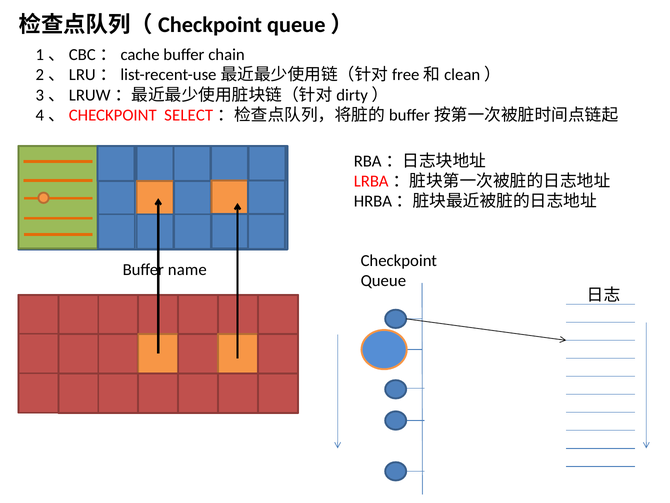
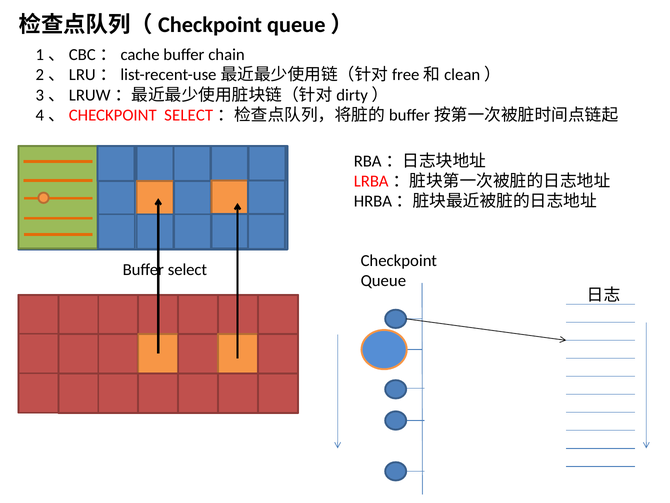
Buffer name: name -> select (187, 269)
